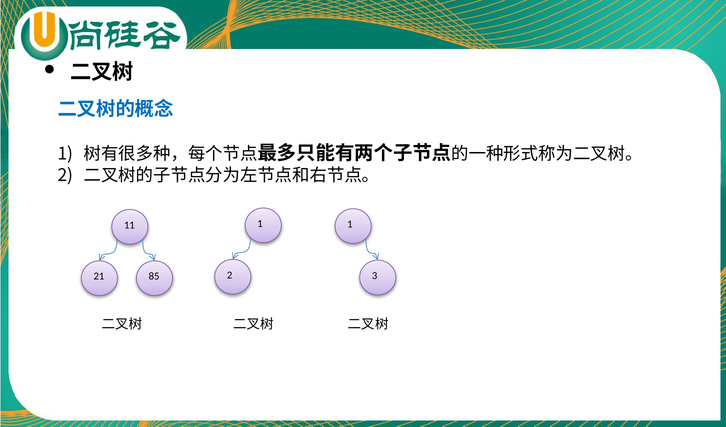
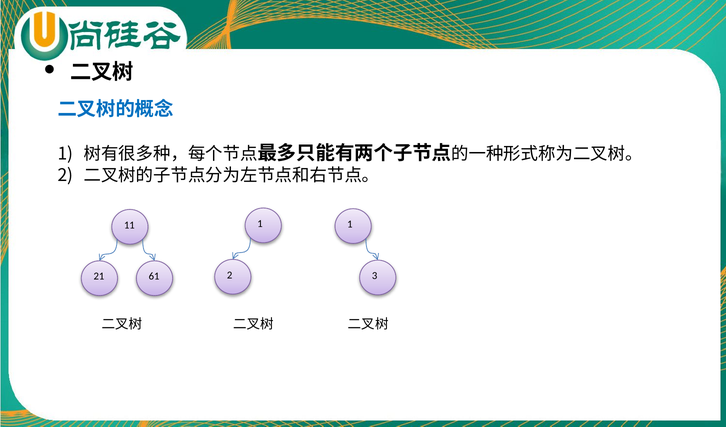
85: 85 -> 61 (154, 277)
